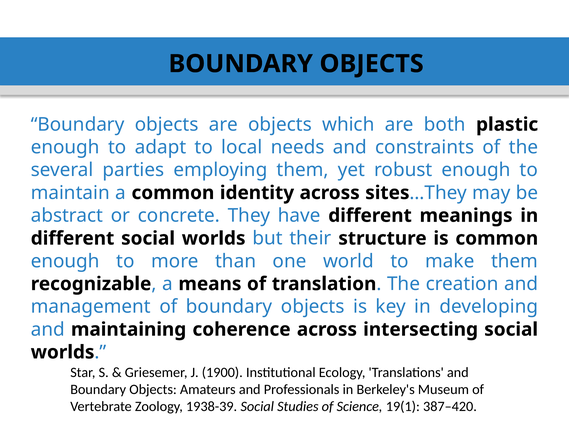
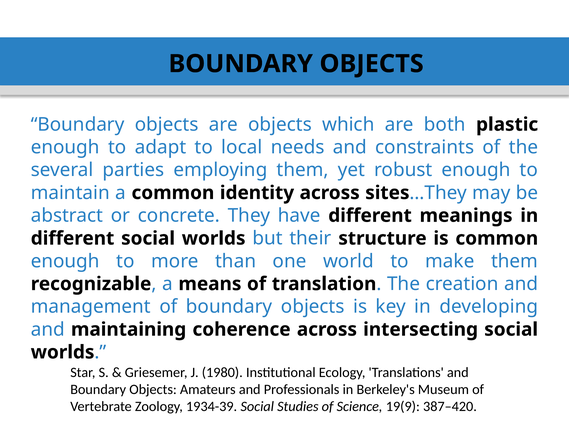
1900: 1900 -> 1980 (222, 372)
1938-39: 1938-39 -> 1934-39 (212, 406)
19(1: 19(1 -> 19(9 (403, 406)
